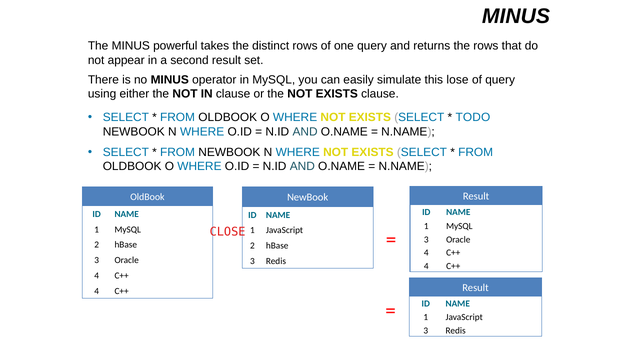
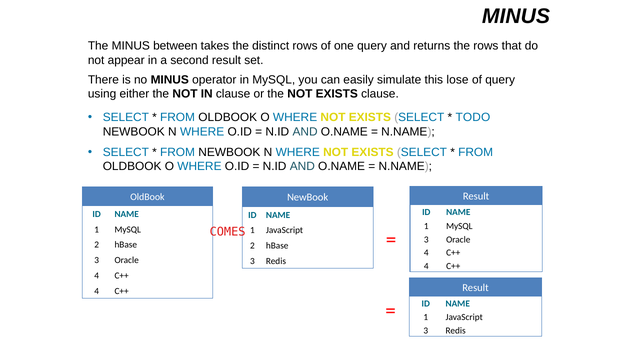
powerful: powerful -> between (175, 46)
CLOSE: CLOSE -> COMES (228, 231)
